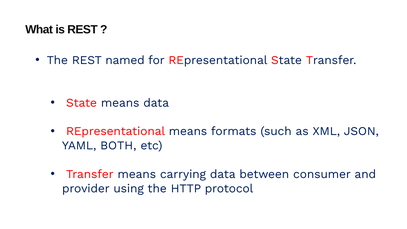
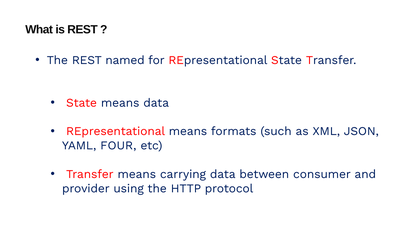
BOTH: BOTH -> FOUR (118, 146)
